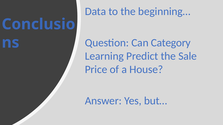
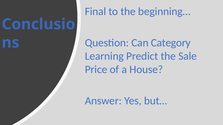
Data: Data -> Final (95, 12)
